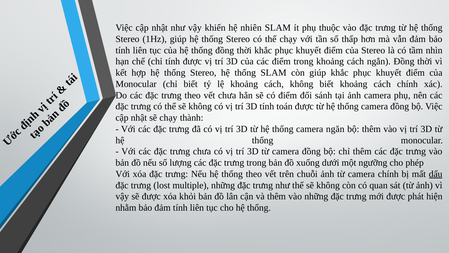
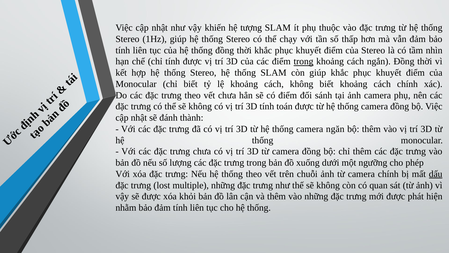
nhiên: nhiên -> tượng (251, 28)
trong underline: none -> present (303, 61)
sẽ chạy: chạy -> đánh (169, 118)
